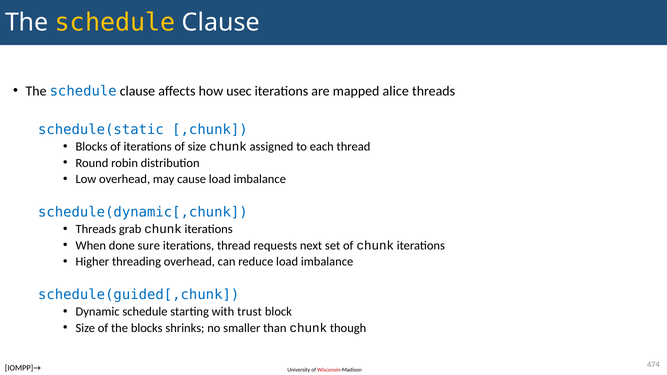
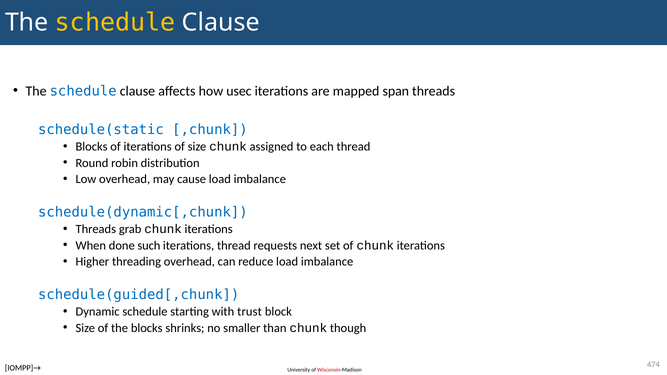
alice: alice -> span (396, 91)
sure: sure -> such (149, 246)
